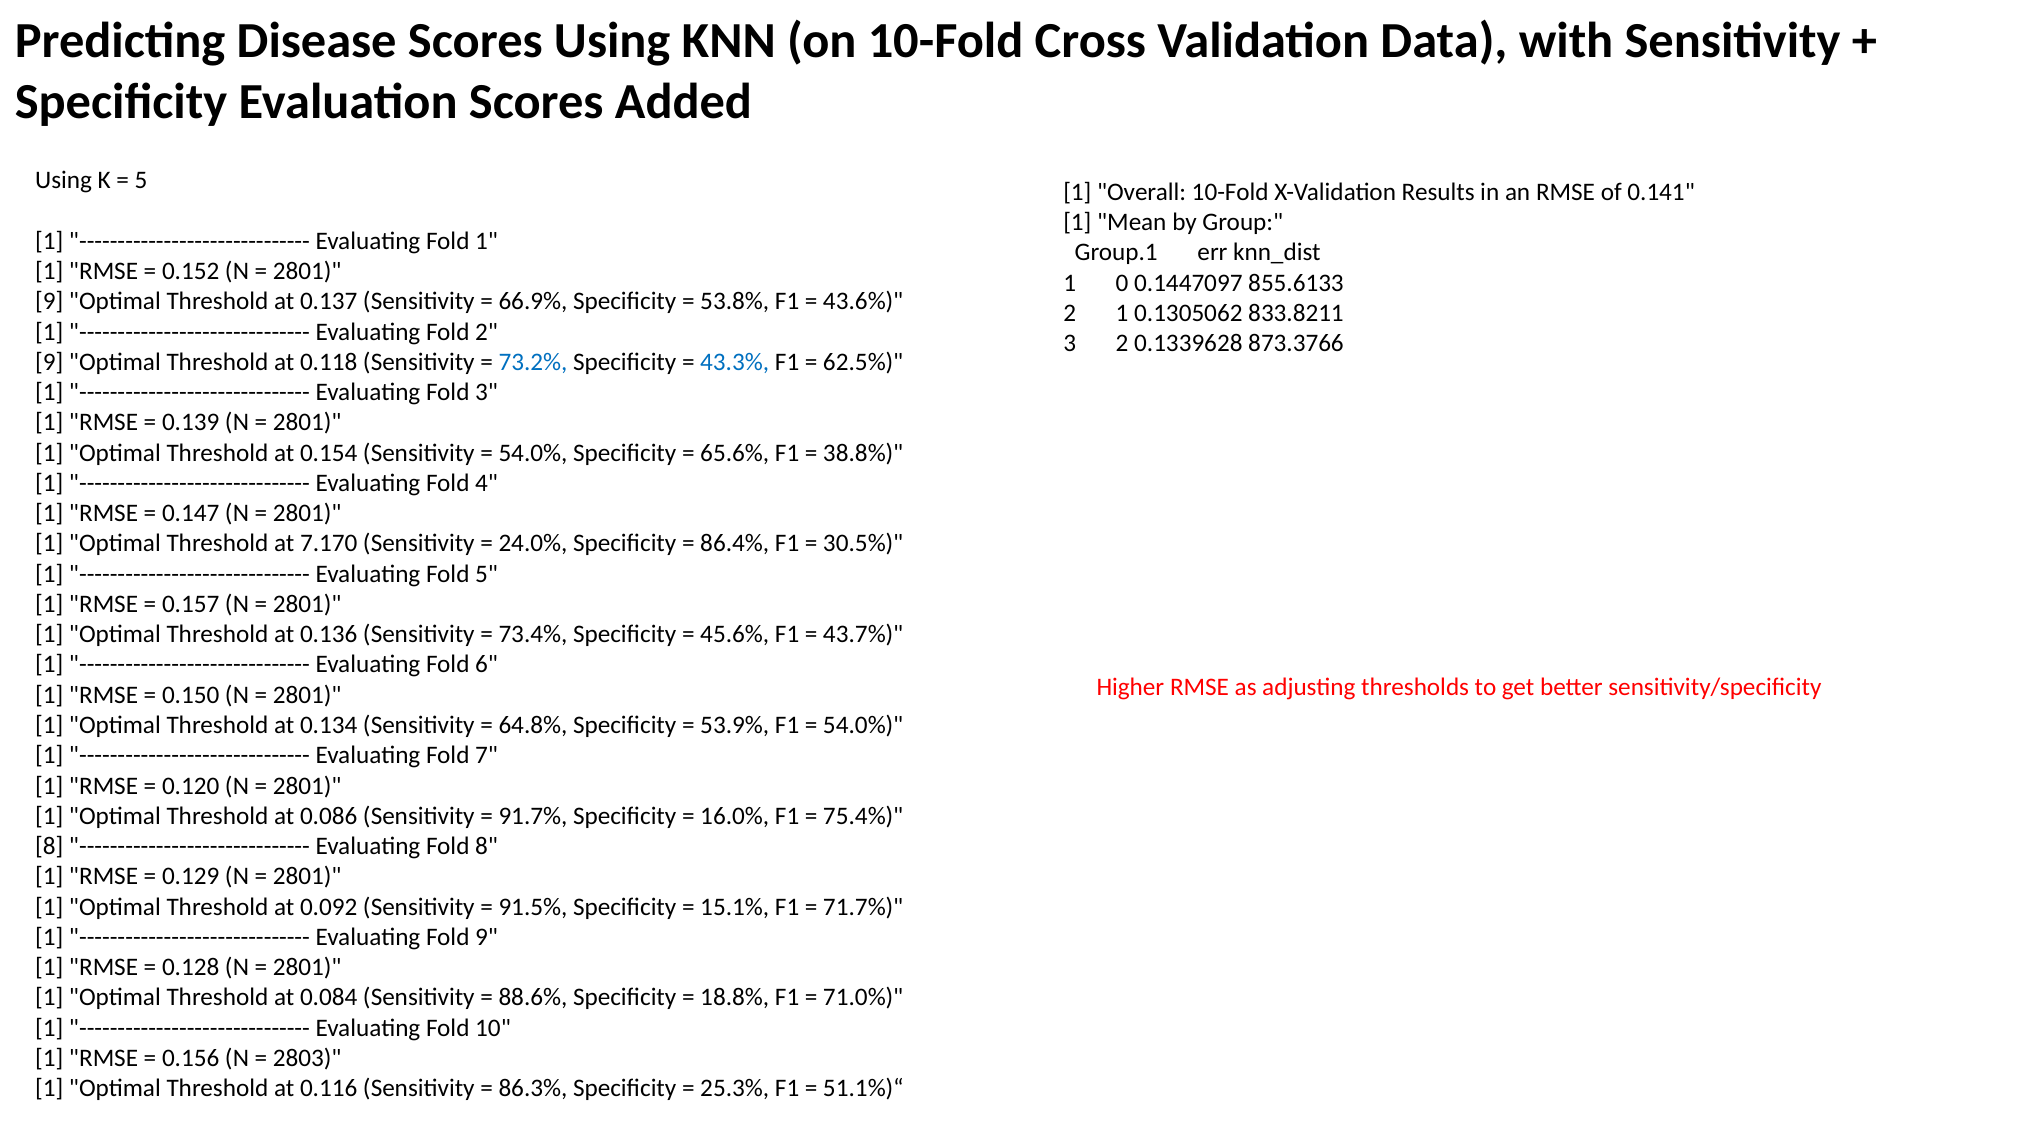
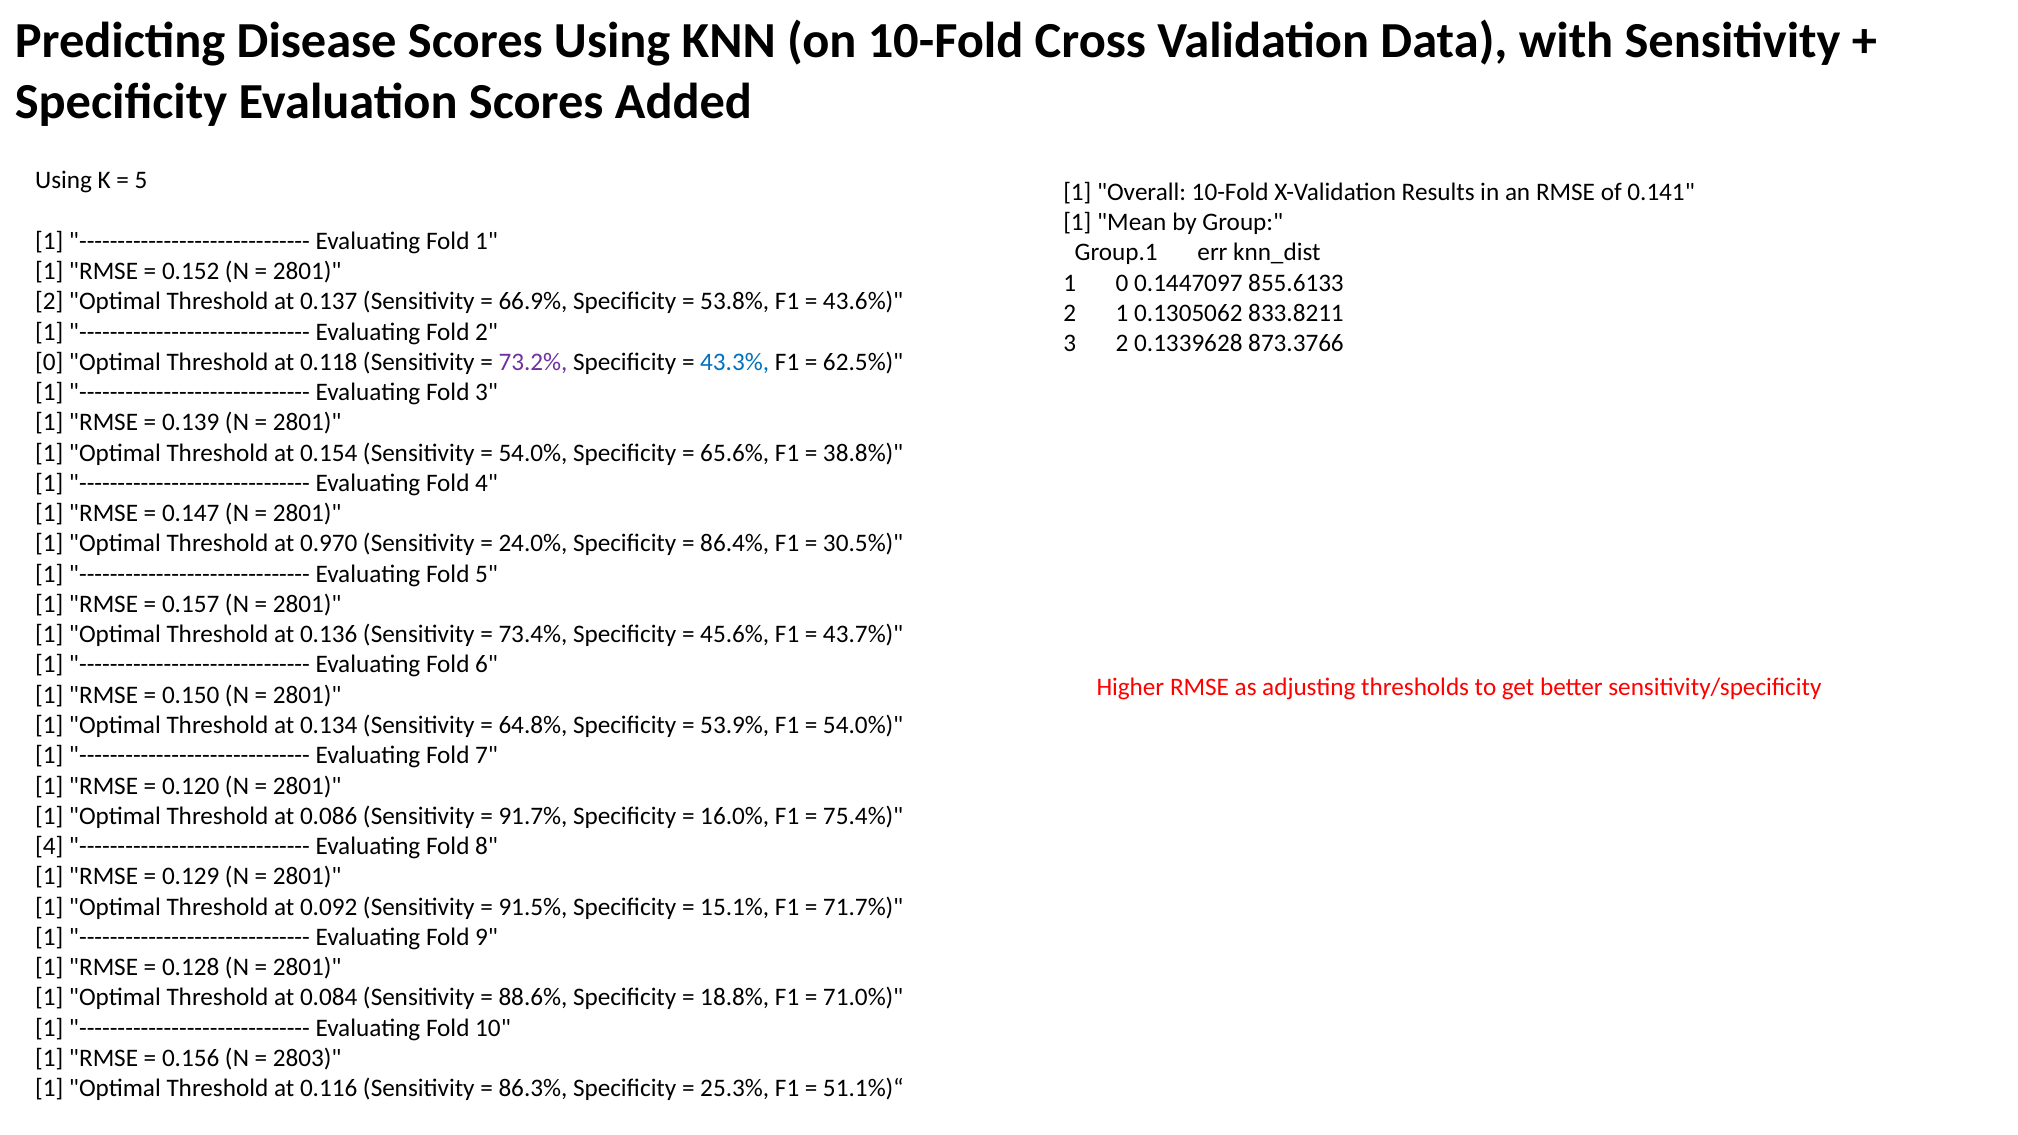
9: 9 -> 2 (49, 301)
9: 9 -> 0 (49, 362)
73.2% colour: blue -> purple (533, 362)
7.170: 7.170 -> 0.970 (329, 544)
8: 8 -> 4 (49, 846)
